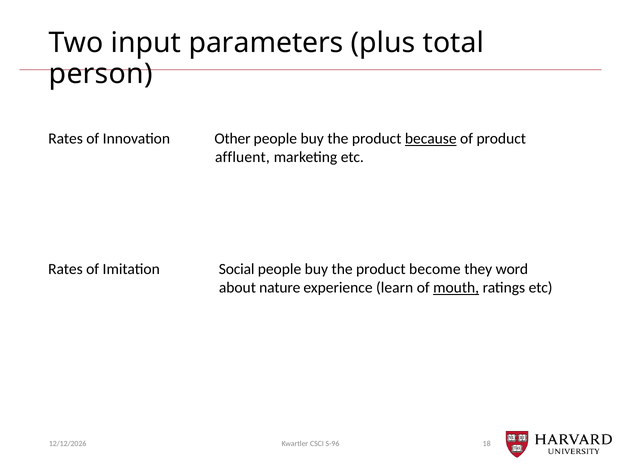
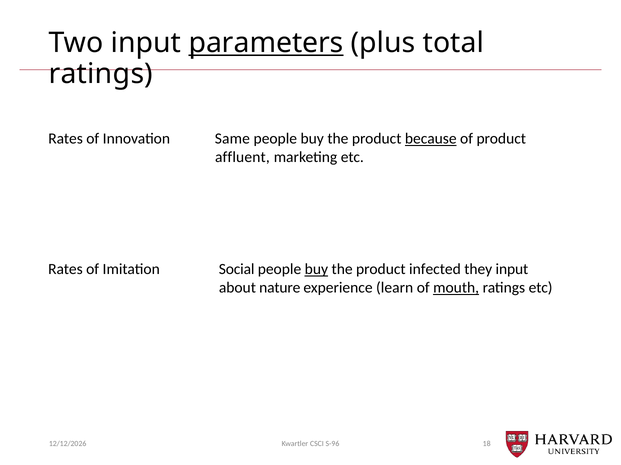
parameters underline: none -> present (266, 43)
person: person -> ratings (101, 74)
Other: Other -> Same (232, 139)
buy underline: none -> present (316, 270)
become: become -> infected (435, 270)
they word: word -> input (512, 270)
